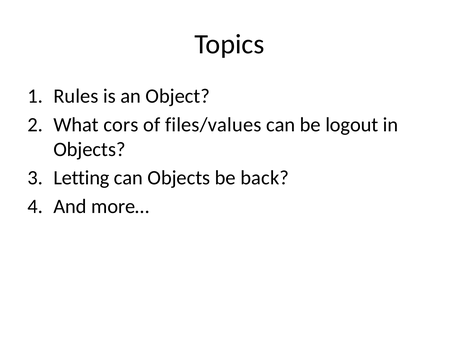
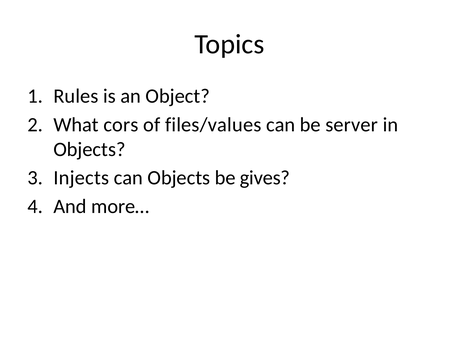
logout: logout -> server (352, 125)
Letting: Letting -> Injects (81, 178)
back: back -> gives (265, 178)
